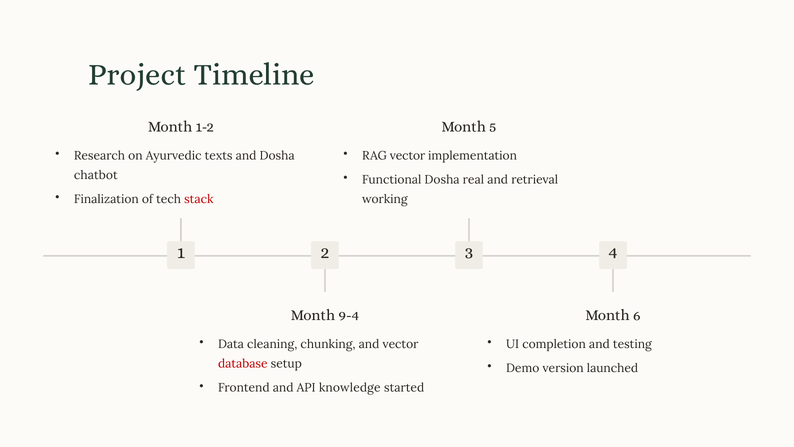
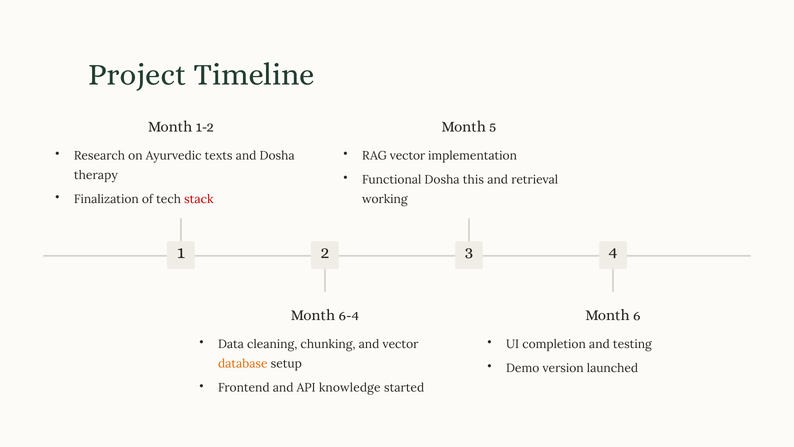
chatbot: chatbot -> therapy (96, 175)
real: real -> this (473, 179)
9-4: 9-4 -> 6-4 (349, 315)
database colour: red -> orange (243, 364)
